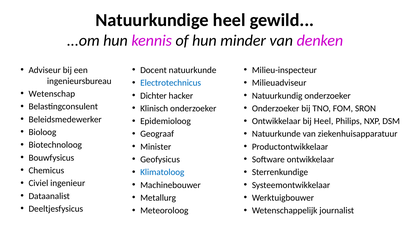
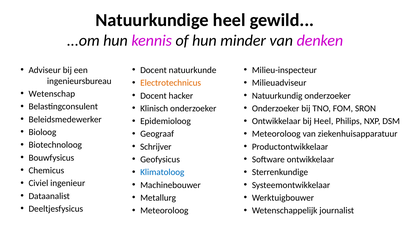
Electrotechnicus colour: blue -> orange (171, 83)
Dichter: Dichter -> Docent (153, 96)
Natuurkunde: Natuurkunde -> Meteoroloog (276, 134)
Minister: Minister -> Schrijver (156, 147)
